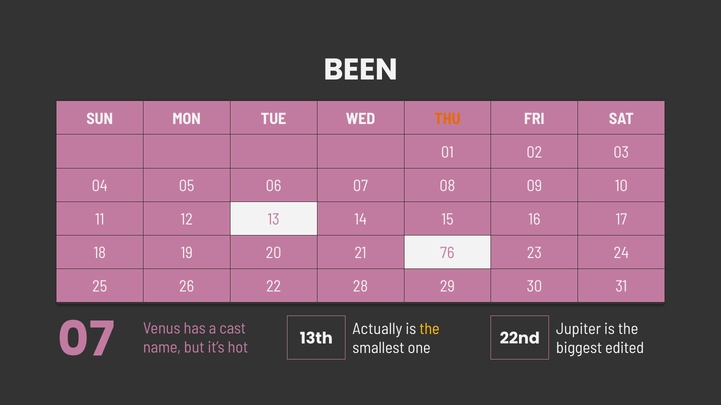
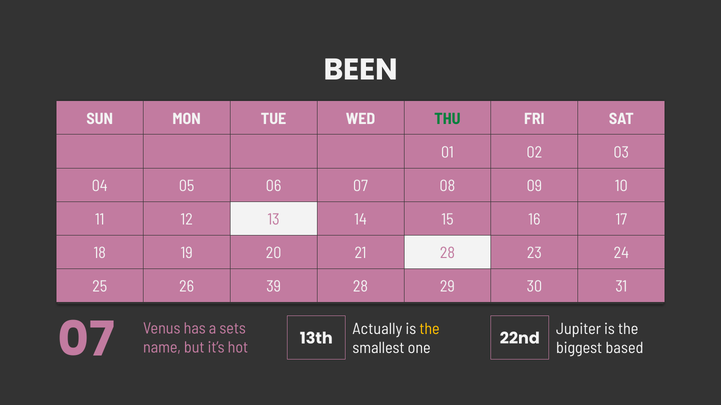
THU colour: orange -> green (447, 119)
21 76: 76 -> 28 (447, 253)
22: 22 -> 39 (274, 287)
cast: cast -> sets (233, 329)
edited: edited -> based (625, 349)
